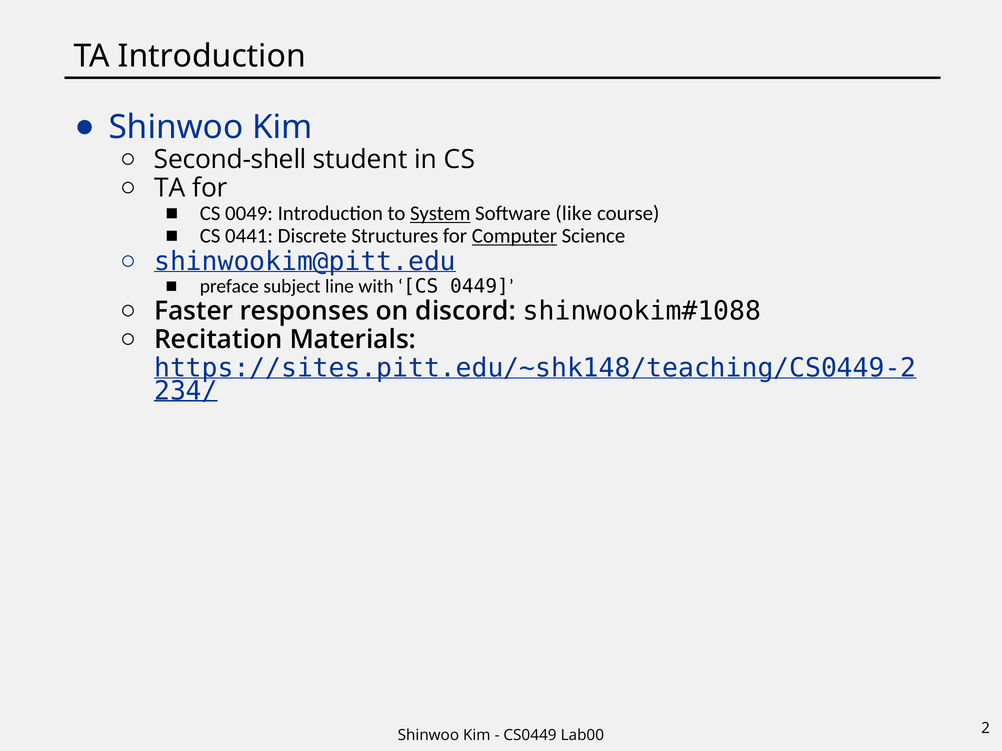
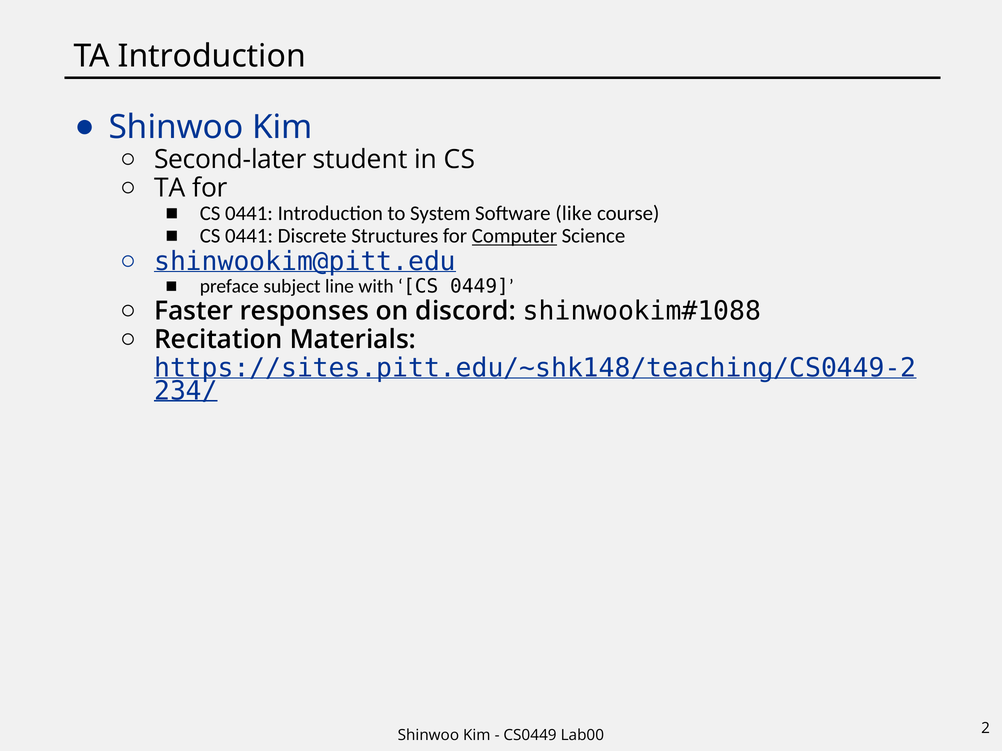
Second-shell: Second-shell -> Second-later (230, 160)
0049: 0049 -> 0441 (249, 214)
System underline: present -> none (440, 214)
